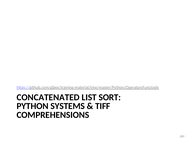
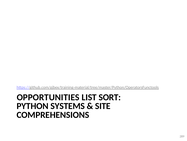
CONCATENATED: CONCATENATED -> OPPORTUNITIES (48, 97)
TIFF: TIFF -> SITE (103, 106)
